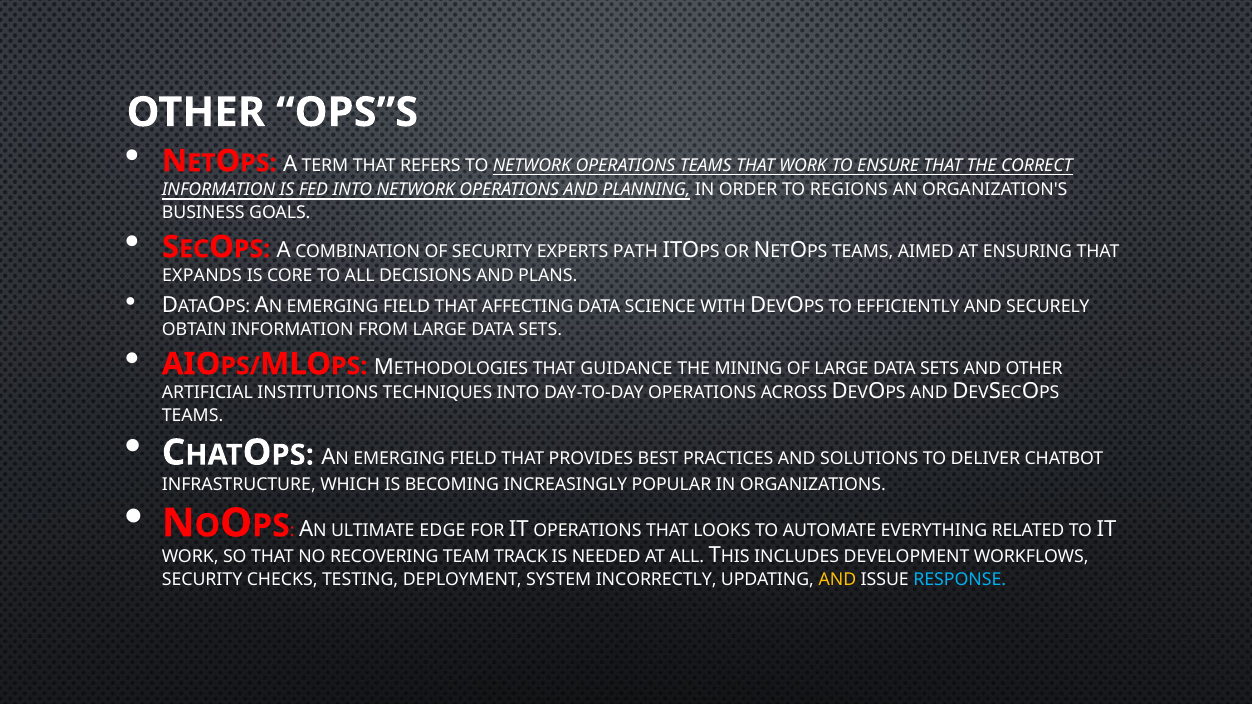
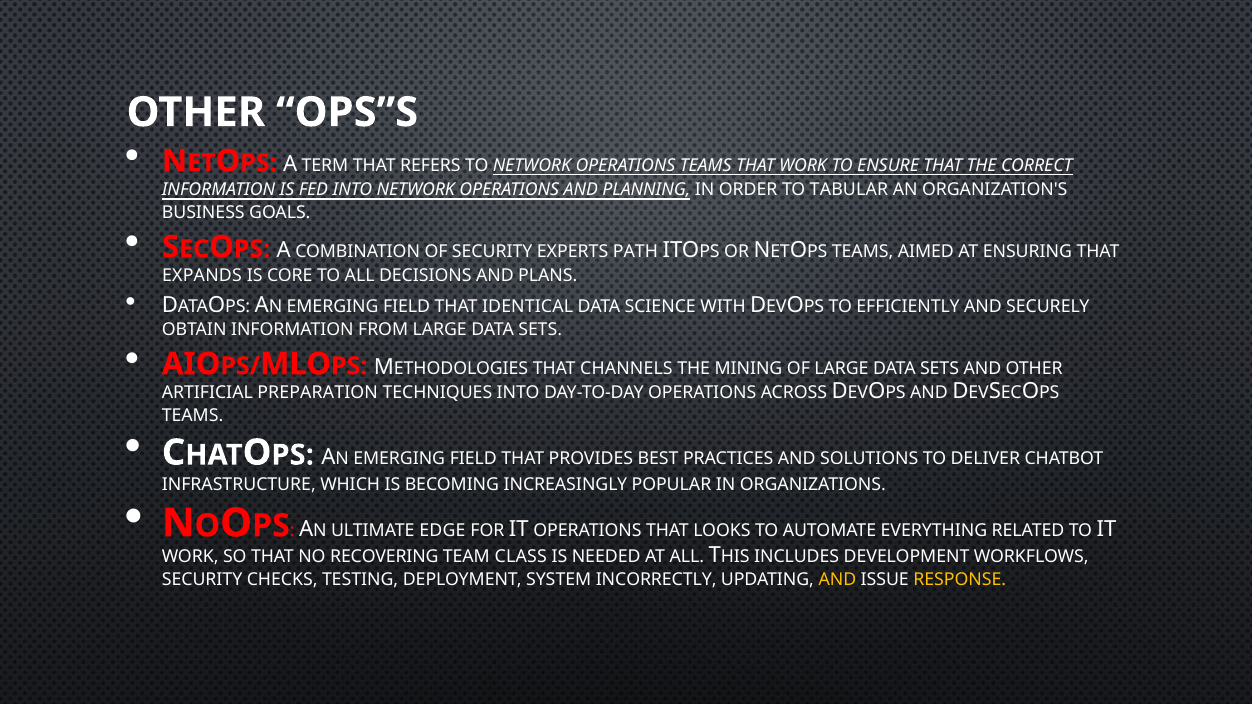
REGIONS: REGIONS -> TABULAR (849, 190)
AFFECTING: AFFECTING -> IDENTICAL (528, 307)
GUIDANCE: GUIDANCE -> CHANNELS (626, 369)
INSTITUTIONS: INSTITUTIONS -> PREPARATION (318, 393)
TRACK: TRACK -> CLASS (521, 557)
RESPONSE colour: light blue -> yellow (960, 580)
